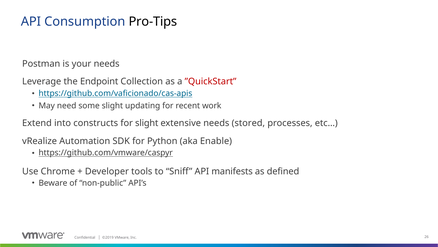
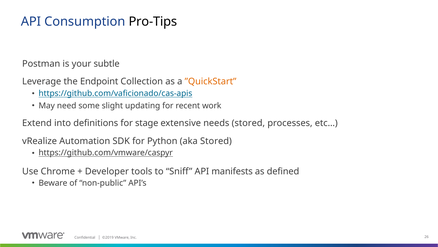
your needs: needs -> subtle (107, 64)
”QuickStart colour: red -> orange (211, 81)
constructs: constructs -> definitions (96, 123)
for slight: slight -> stage (147, 123)
aka Enable: Enable -> Stored (216, 141)
